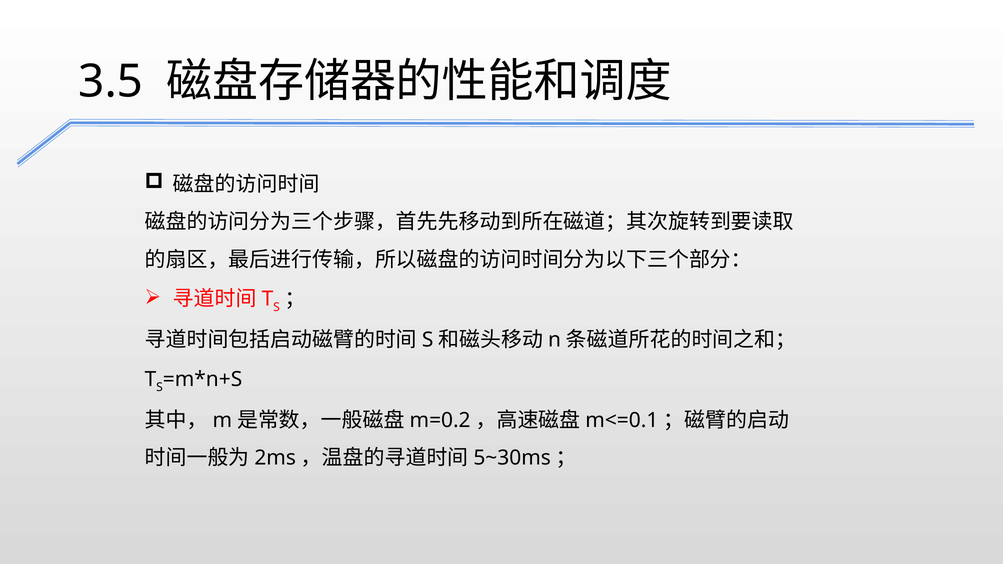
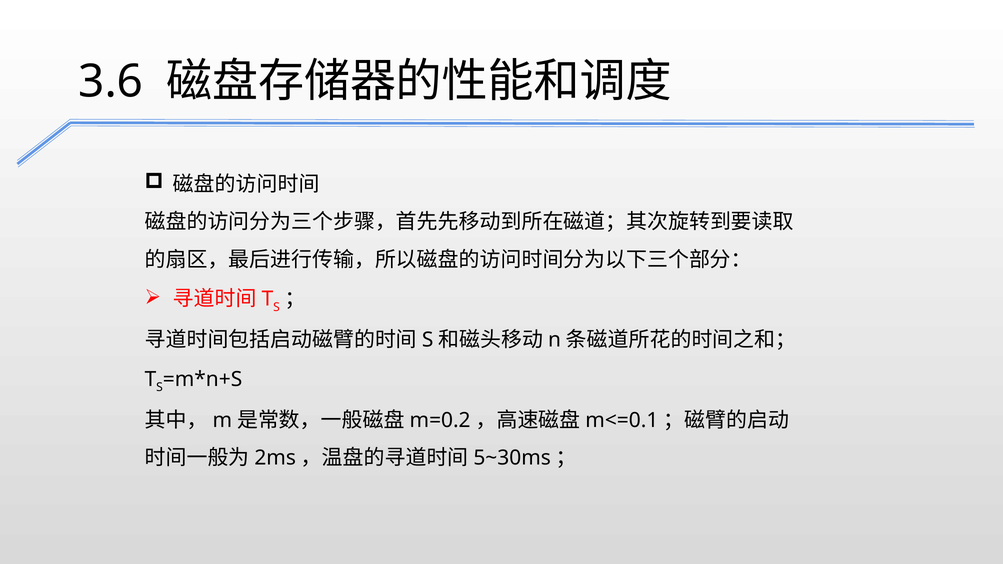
3.5: 3.5 -> 3.6 (111, 82)
